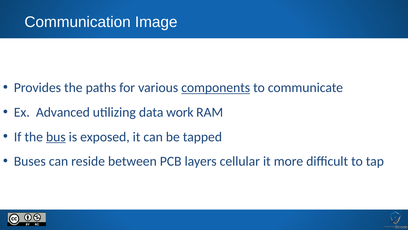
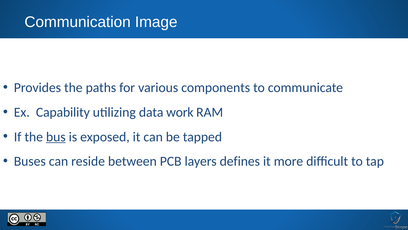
components underline: present -> none (216, 88)
Advanced: Advanced -> Capability (63, 112)
cellular: cellular -> defines (240, 161)
